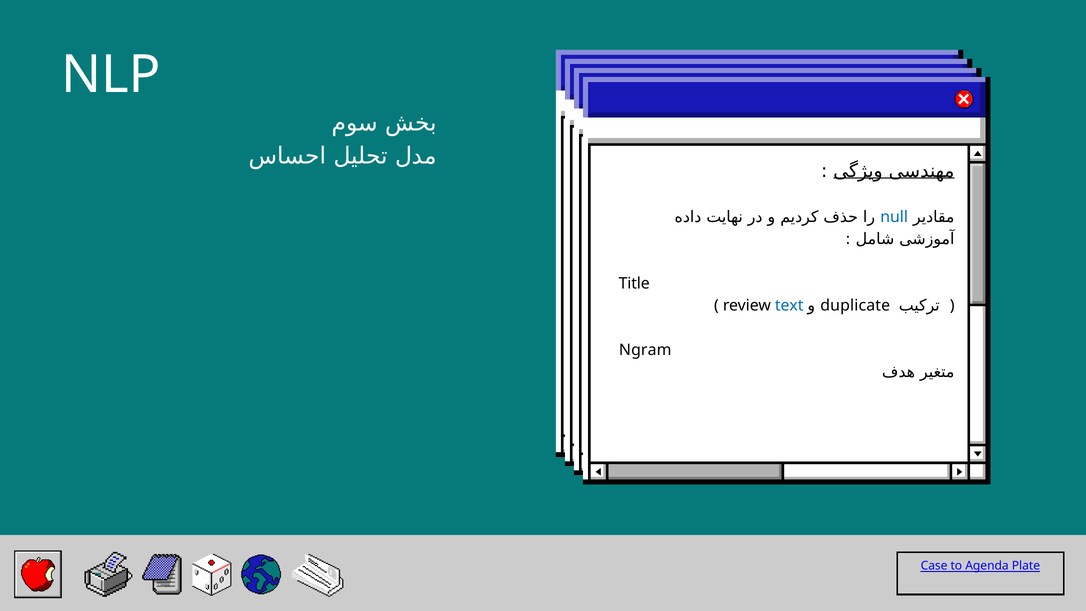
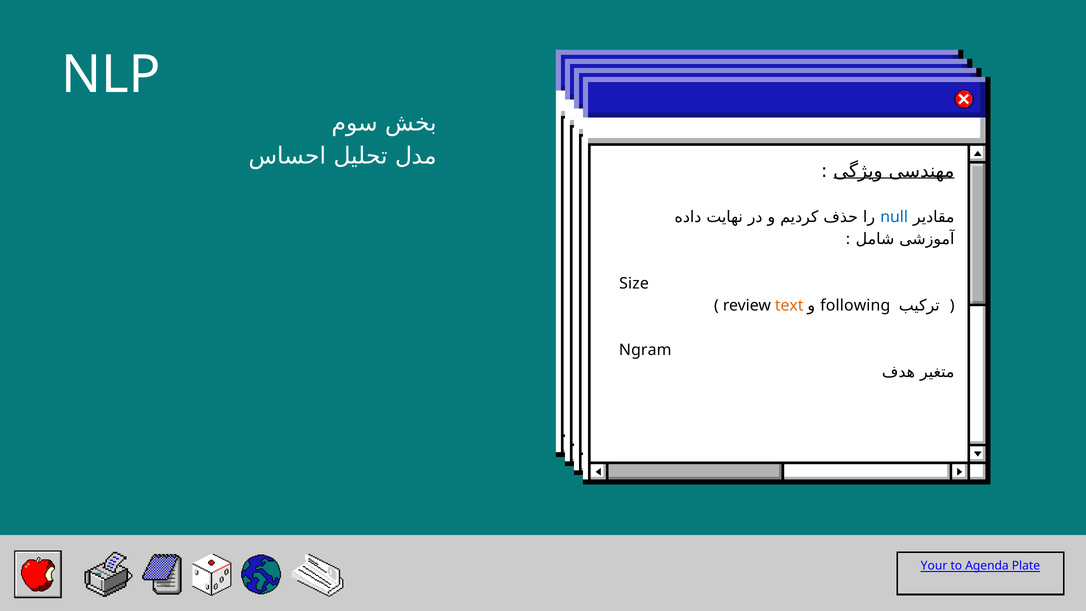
Title: Title -> Size (634, 283)
text colour: blue -> orange (789, 305)
duplicate: duplicate -> following (855, 305)
Case: Case -> Your (934, 566)
